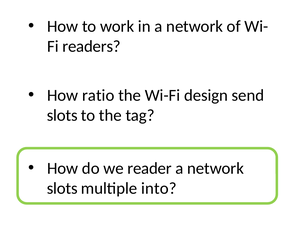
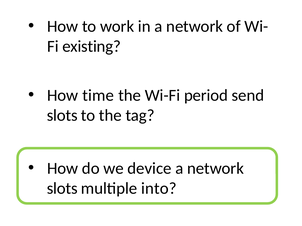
readers: readers -> existing (92, 46)
ratio: ratio -> time (98, 96)
design: design -> period (206, 96)
reader: reader -> device (149, 169)
